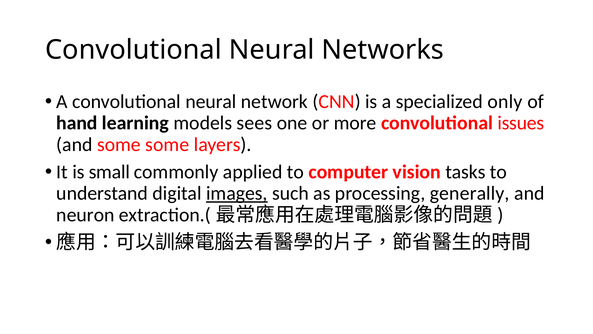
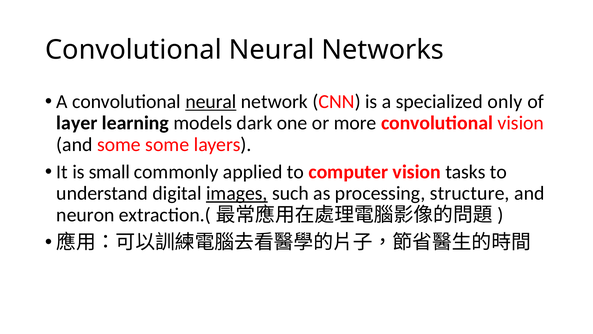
neural underline: none -> present (211, 102)
hand: hand -> layer (77, 123)
sees: sees -> dark (255, 123)
convolutional issues: issues -> vision (521, 123)
generally: generally -> structure (470, 193)
